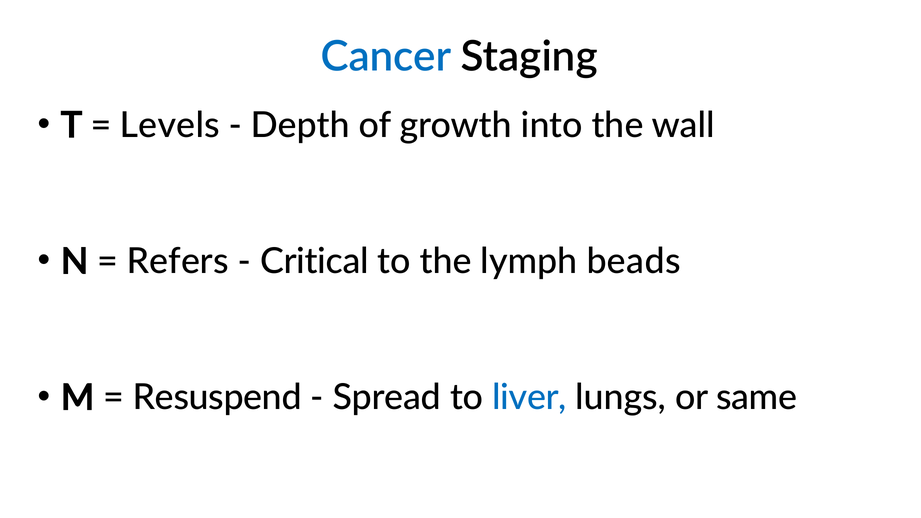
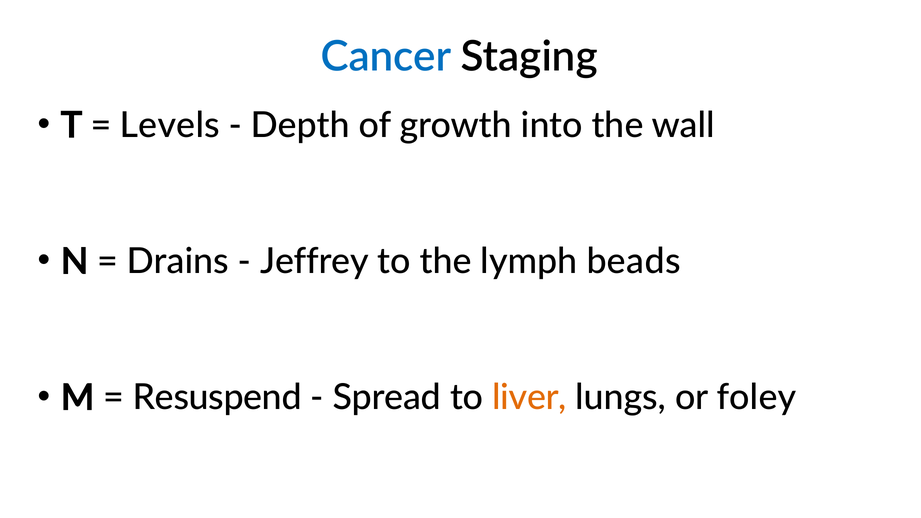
Refers: Refers -> Drains (178, 262)
Critical: Critical -> Jeffrey (314, 262)
liver colour: blue -> orange (529, 398)
same: same -> foley (756, 398)
